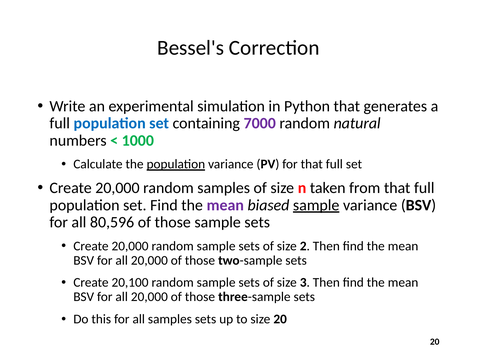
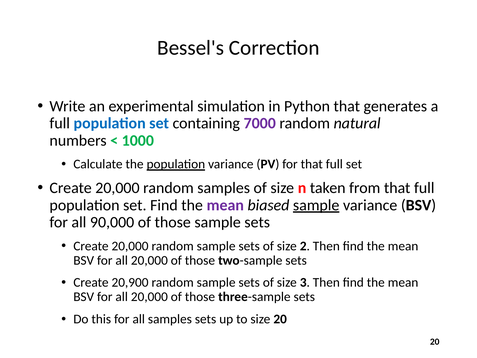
80,596: 80,596 -> 90,000 (112, 222)
20,100: 20,100 -> 20,900 (130, 282)
